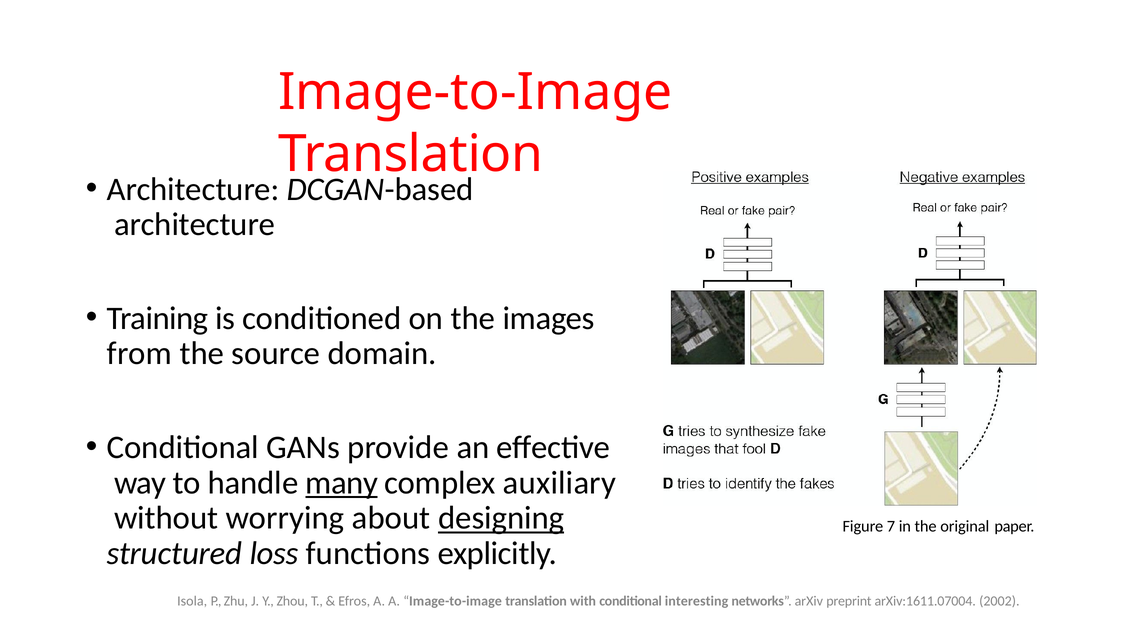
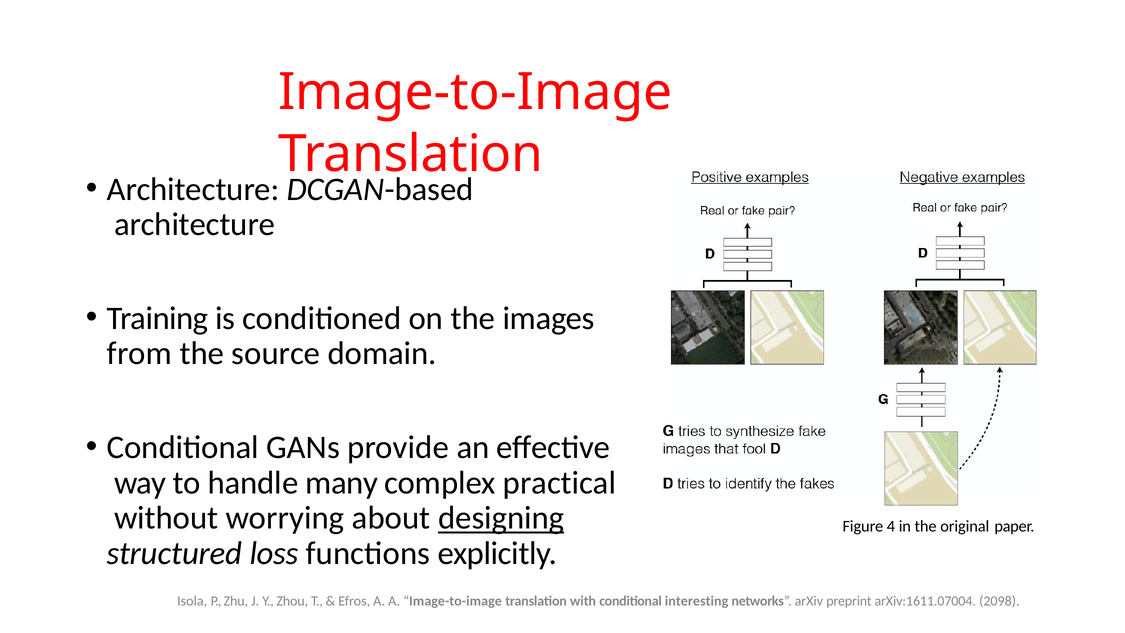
many underline: present -> none (342, 483)
auxiliary: auxiliary -> practical (560, 483)
7: 7 -> 4 (891, 526)
2002: 2002 -> 2098 (999, 601)
